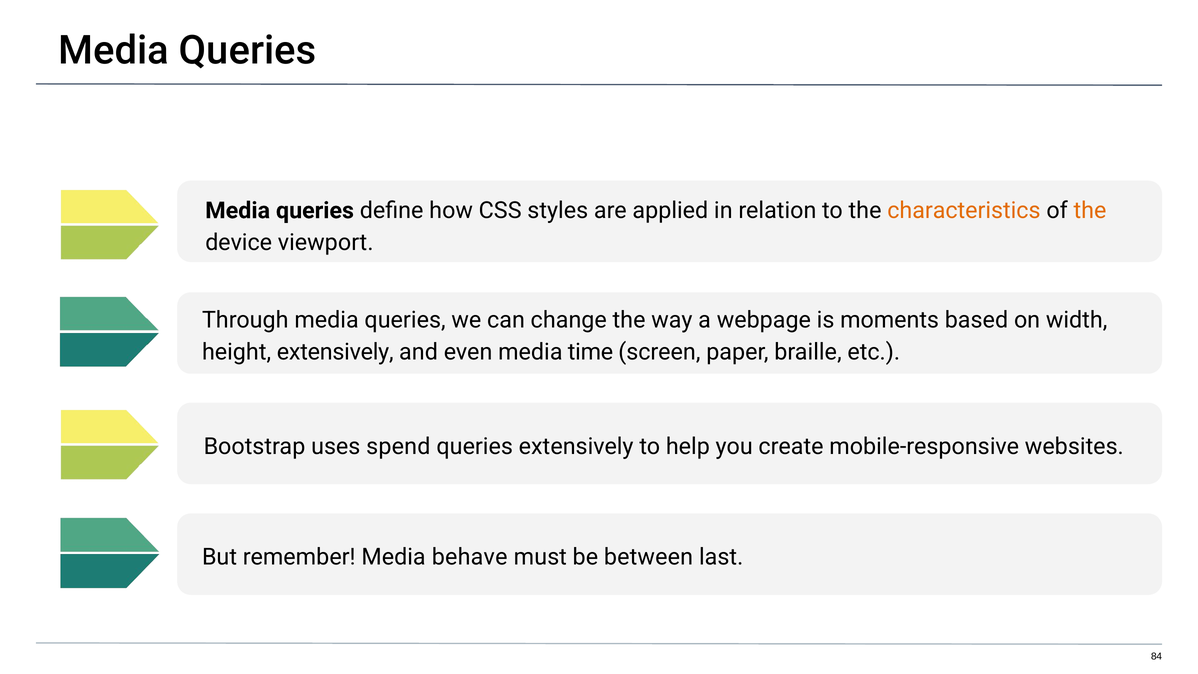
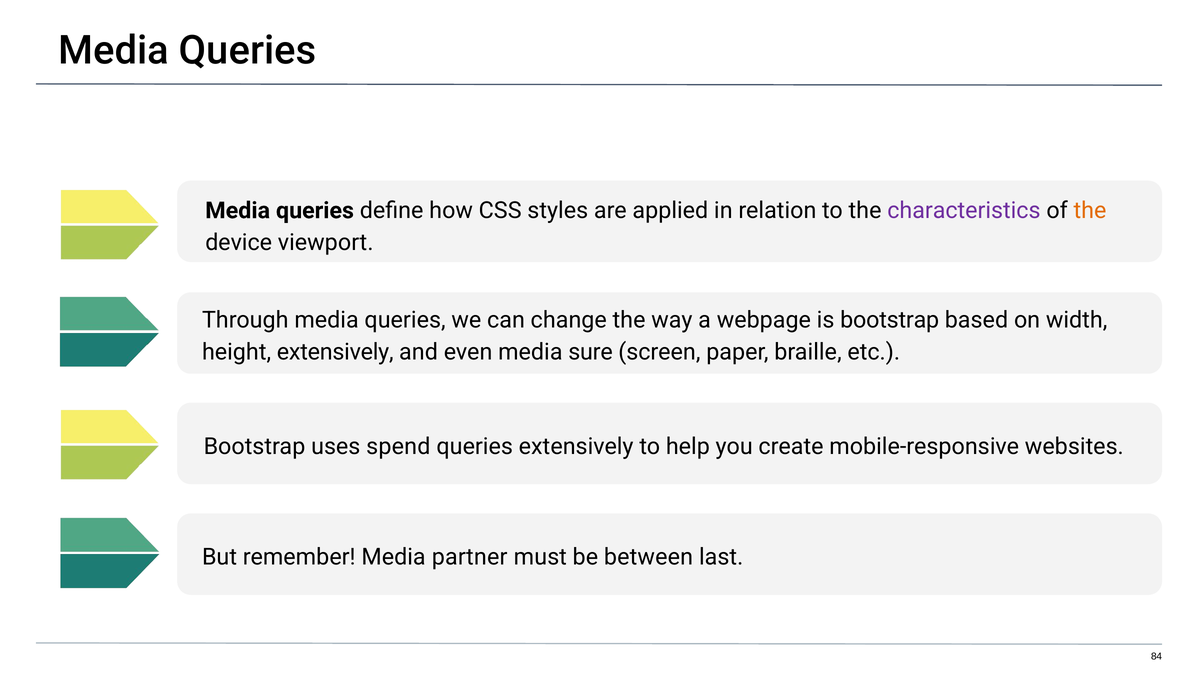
characteristics colour: orange -> purple (964, 210)
is moments: moments -> bootstrap (890, 320)
time: time -> sure (590, 352)
behave: behave -> partner (470, 557)
